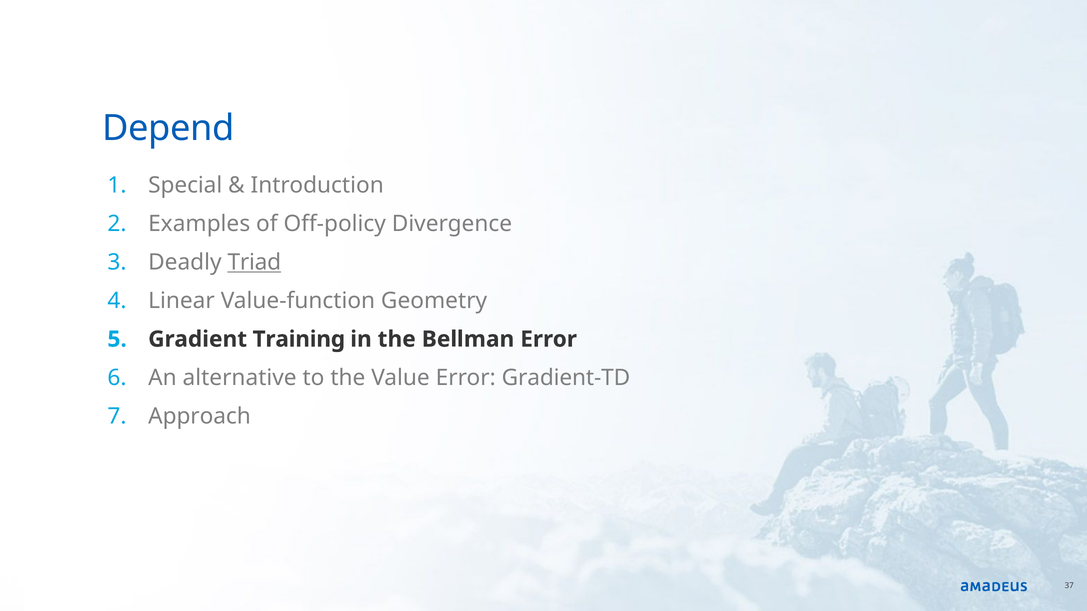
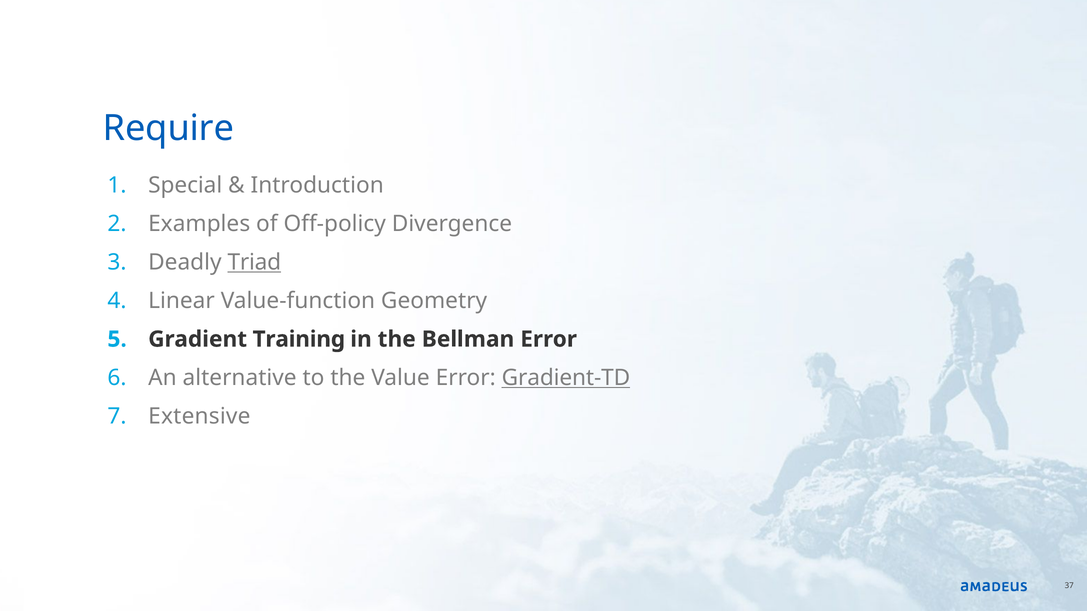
Depend: Depend -> Require (168, 128)
Gradient-TD underline: none -> present (566, 378)
Approach: Approach -> Extensive (199, 416)
